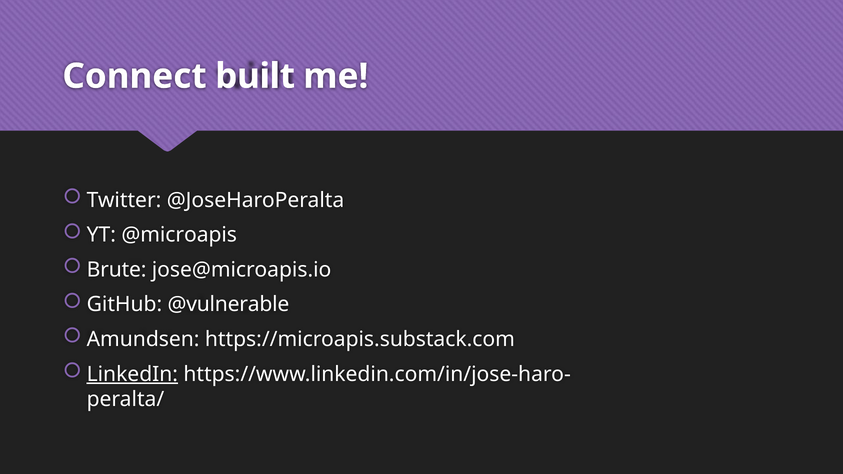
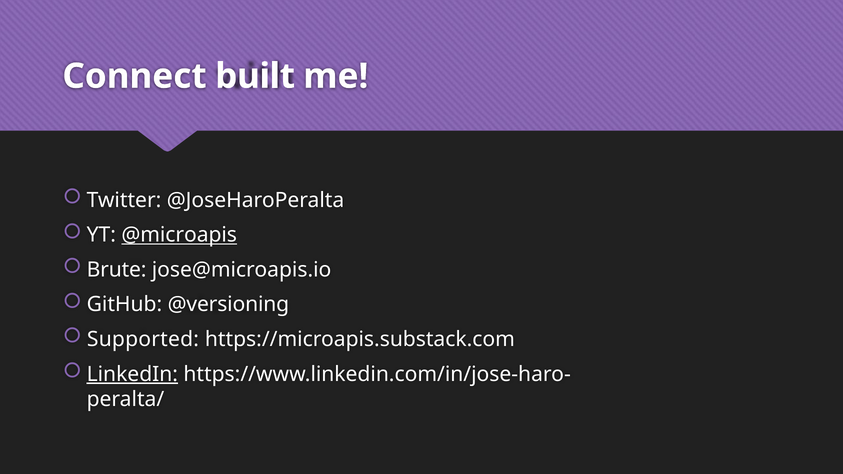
@microapis underline: none -> present (179, 235)
@vulnerable: @vulnerable -> @versioning (228, 305)
Amundsen: Amundsen -> Supported (143, 339)
